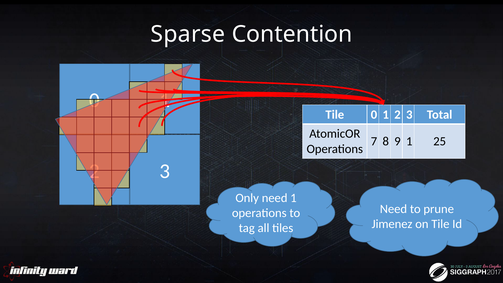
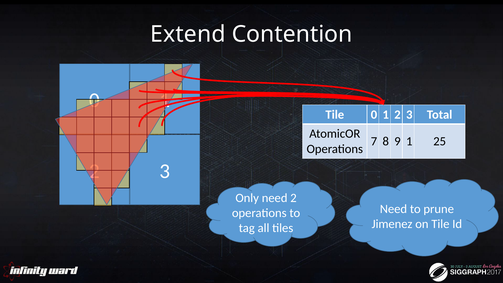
Sparse: Sparse -> Extend (188, 34)
need 1: 1 -> 2 (293, 198)
